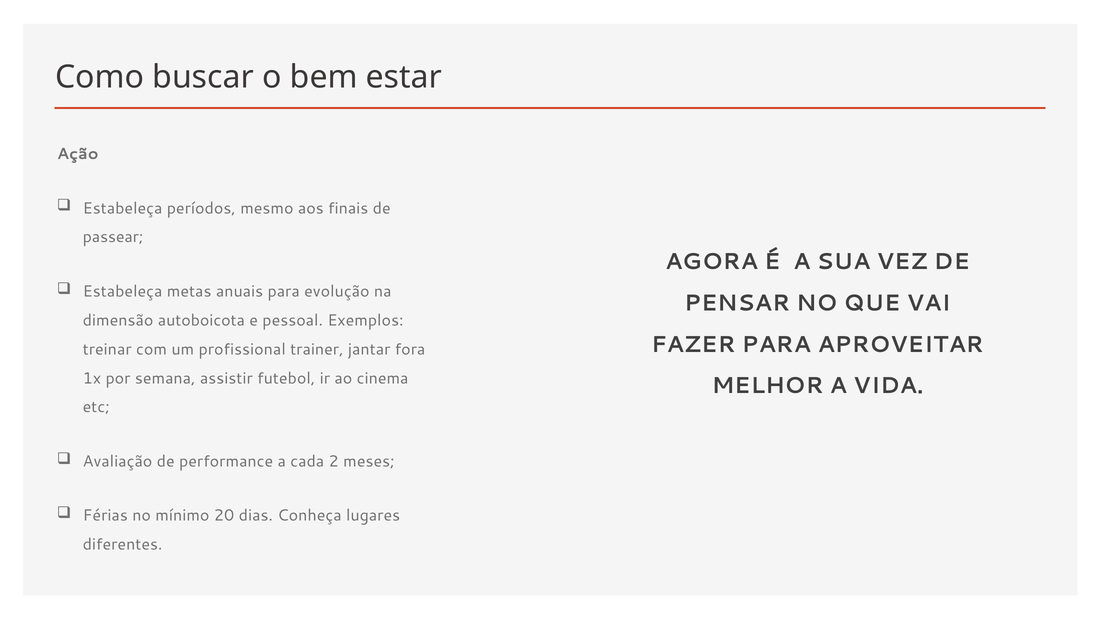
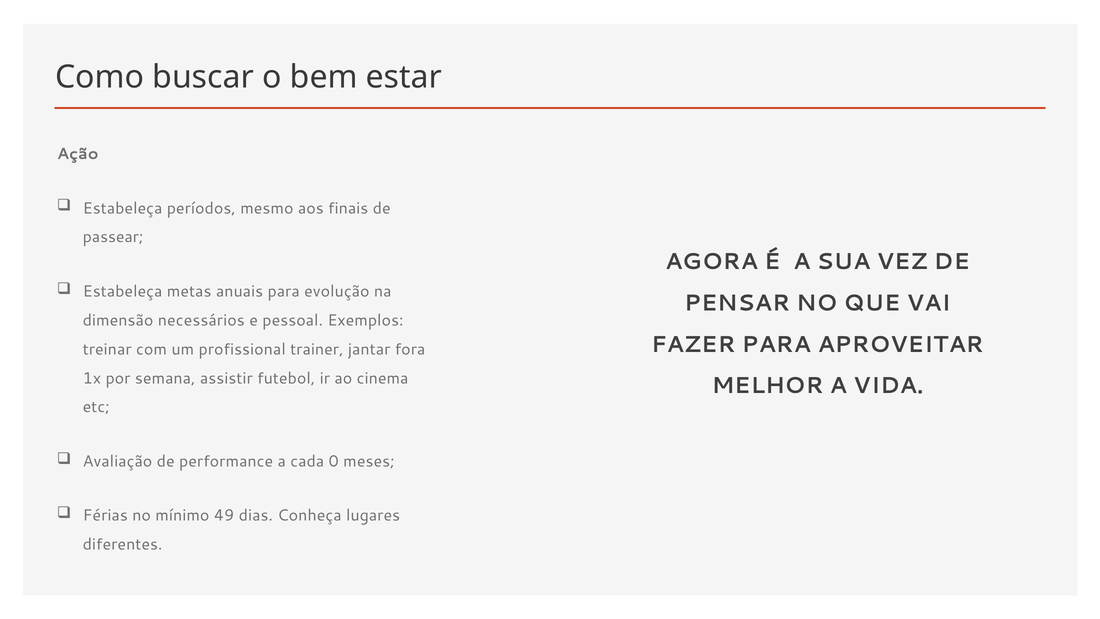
autoboicota: autoboicota -> necessários (201, 320)
2: 2 -> 0 (334, 461)
20: 20 -> 49 (224, 515)
